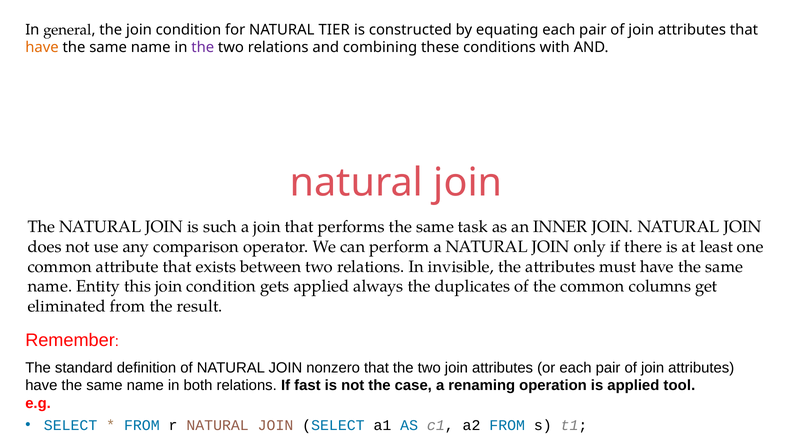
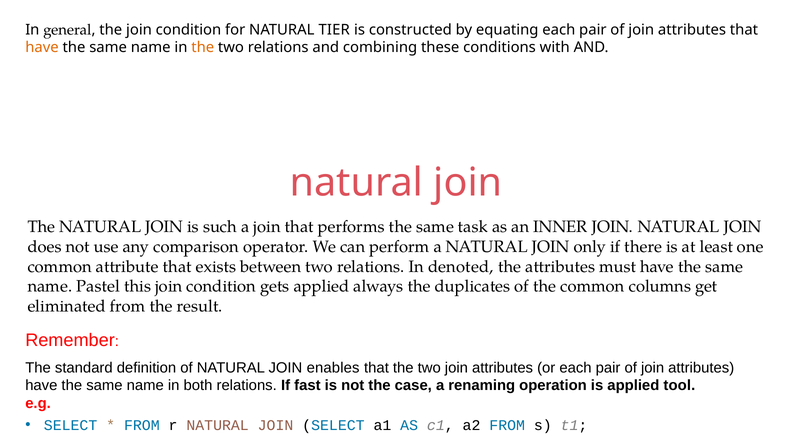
the colour: purple -> orange (203, 48)
invisible: invisible -> denoted (461, 267)
Entity: Entity -> Pastel (98, 287)
nonzero: nonzero -> enables (333, 368)
